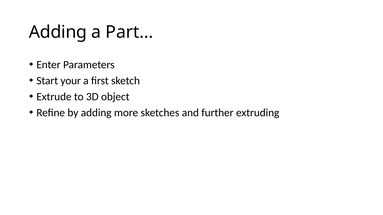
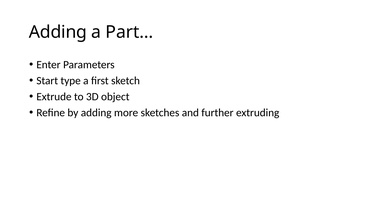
your: your -> type (71, 81)
